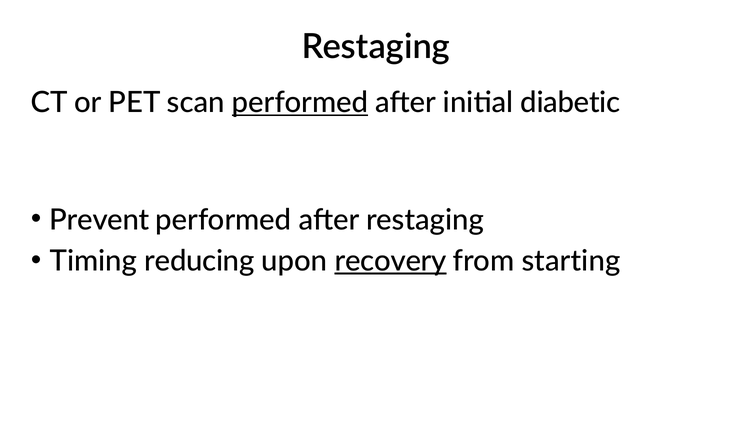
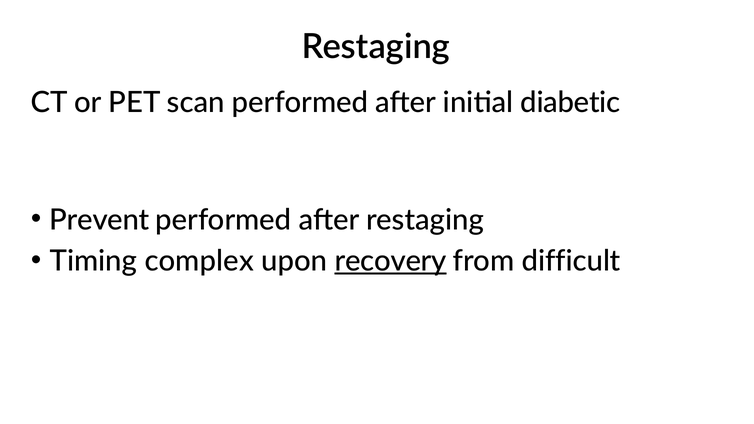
performed underline: present -> none (300, 103)
reducing: reducing -> complex (199, 261)
starting: starting -> difficult (571, 261)
